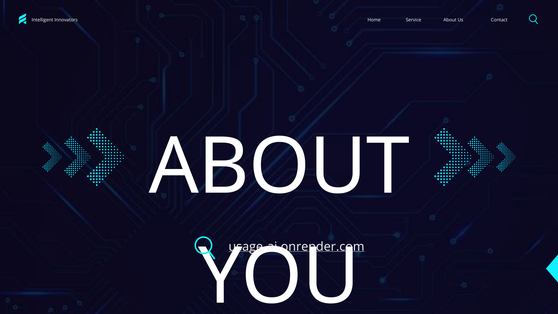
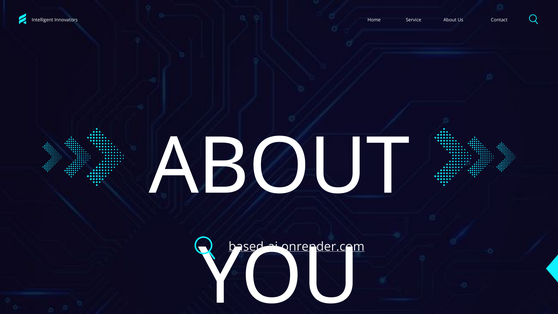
usage-ai.onrender.com: usage-ai.onrender.com -> based-ai.onrender.com (297, 247)
